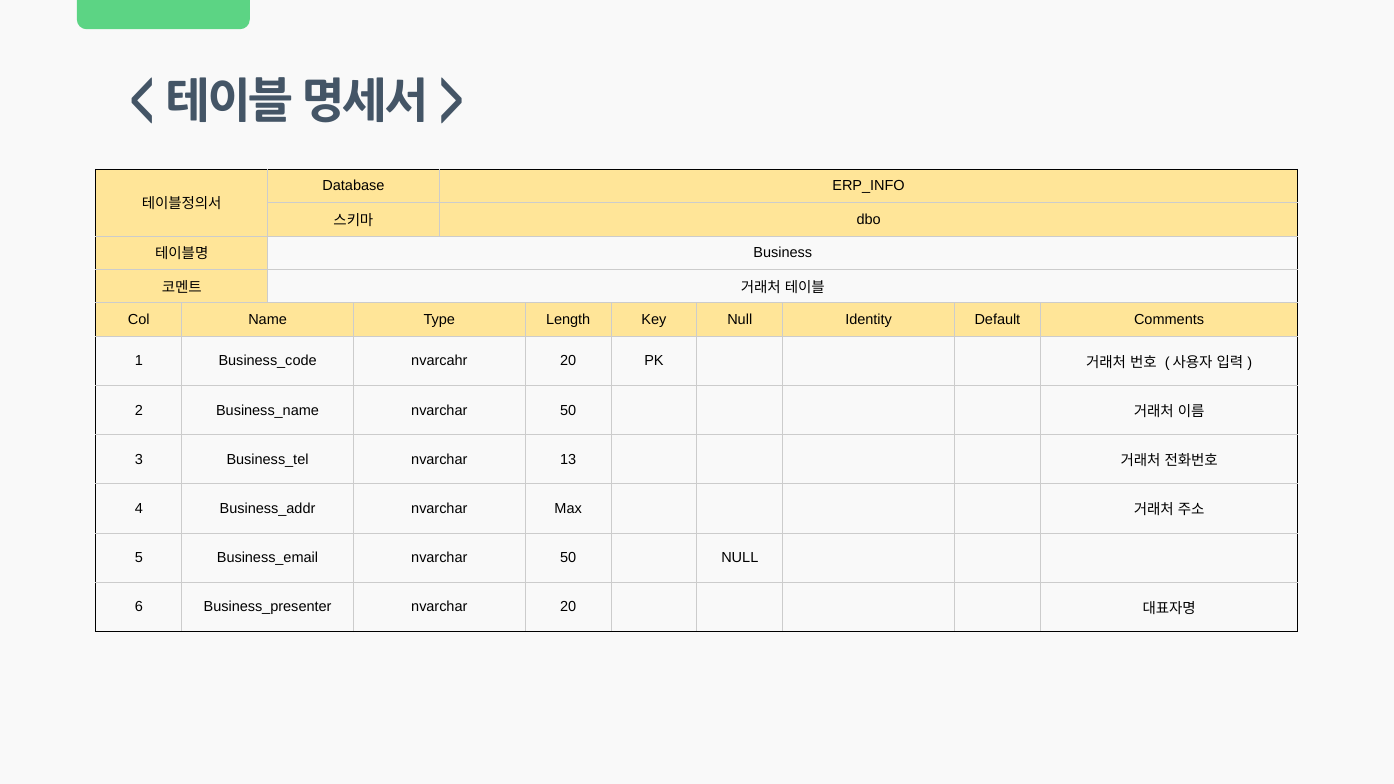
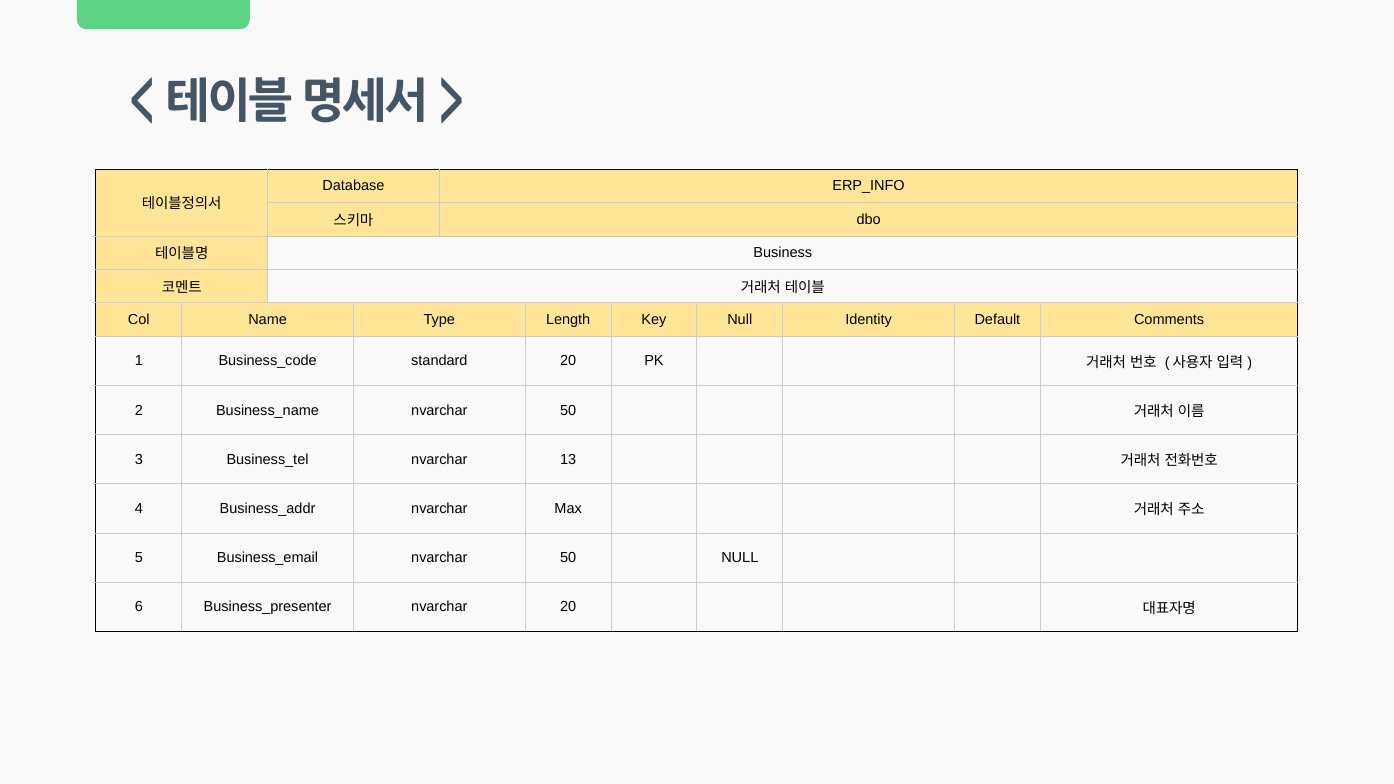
nvarcahr: nvarcahr -> standard (439, 361)
